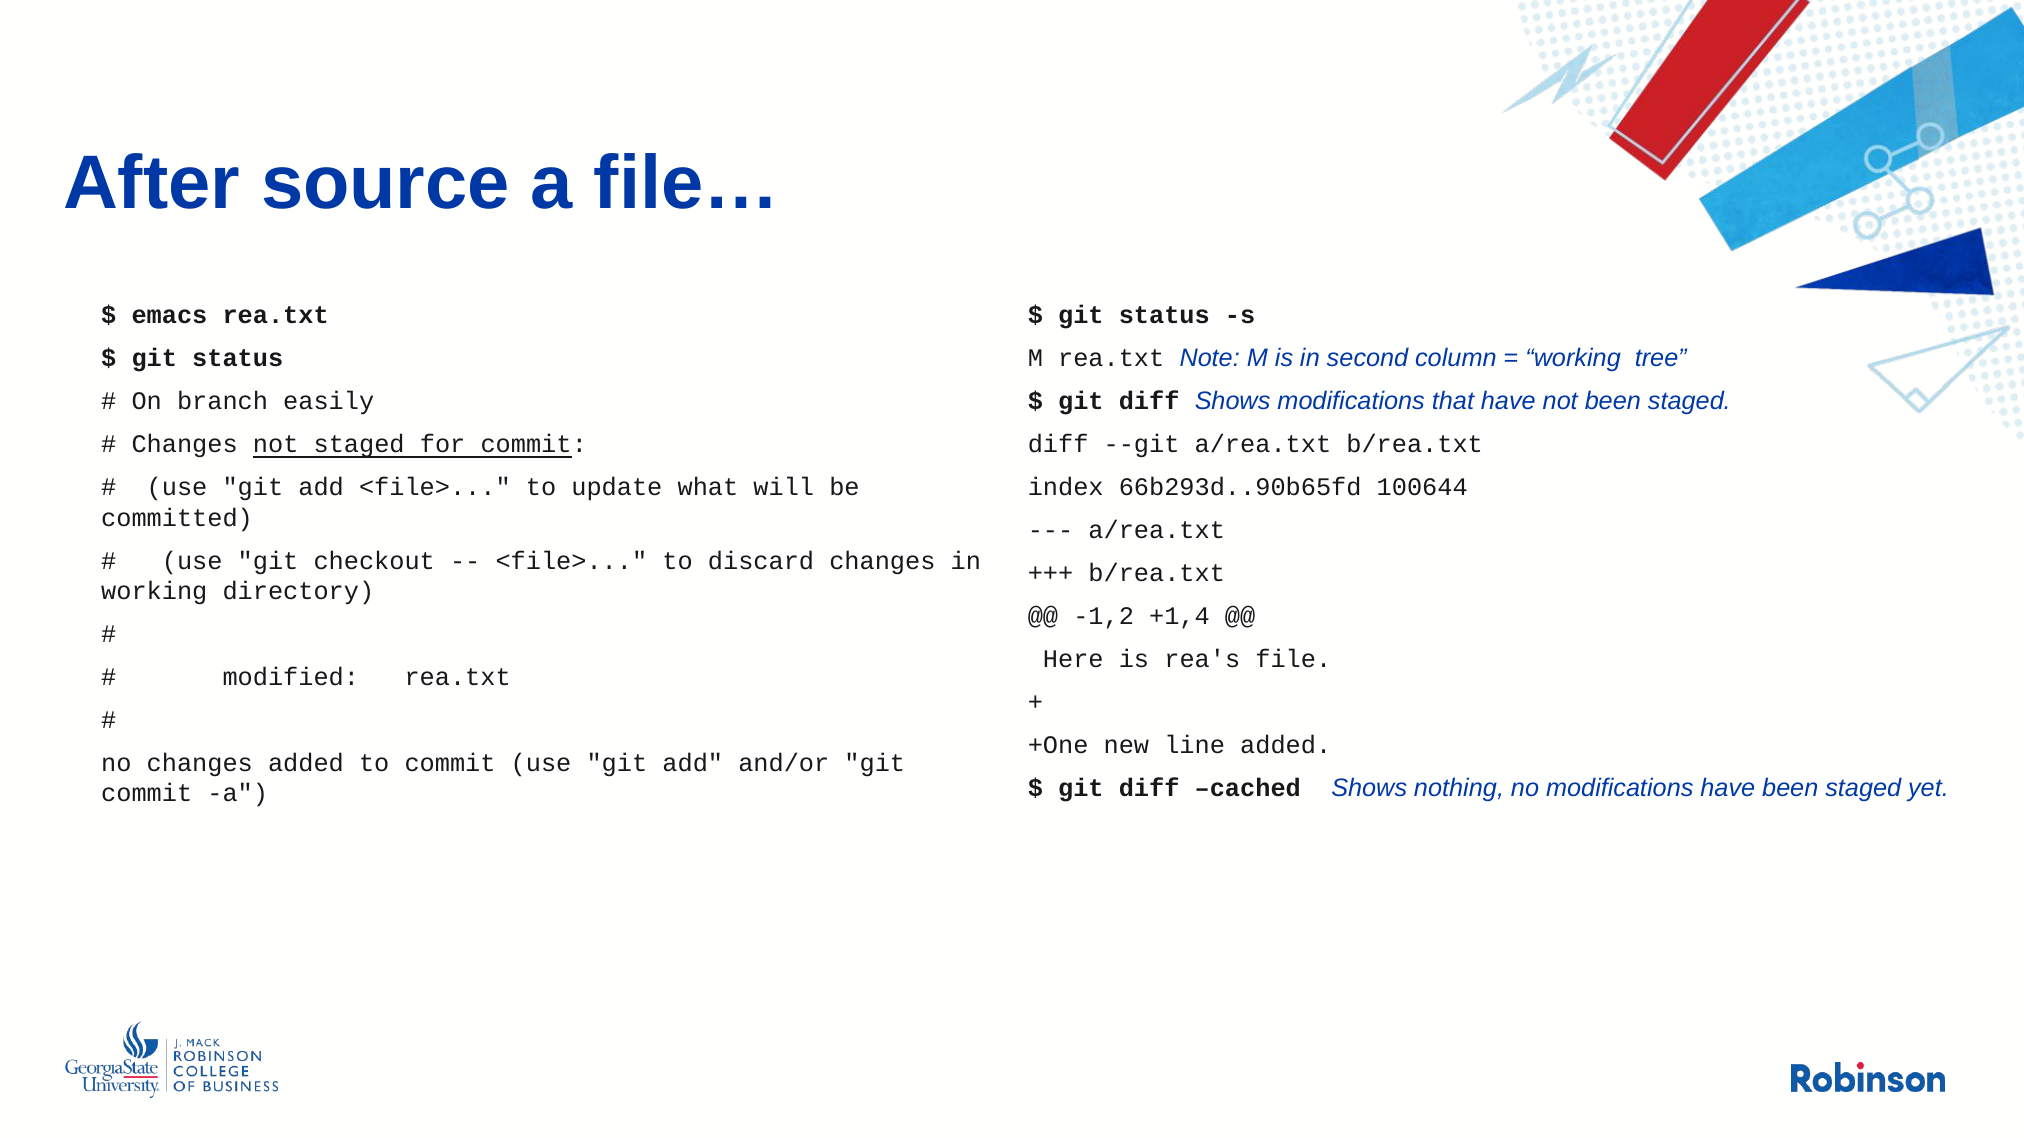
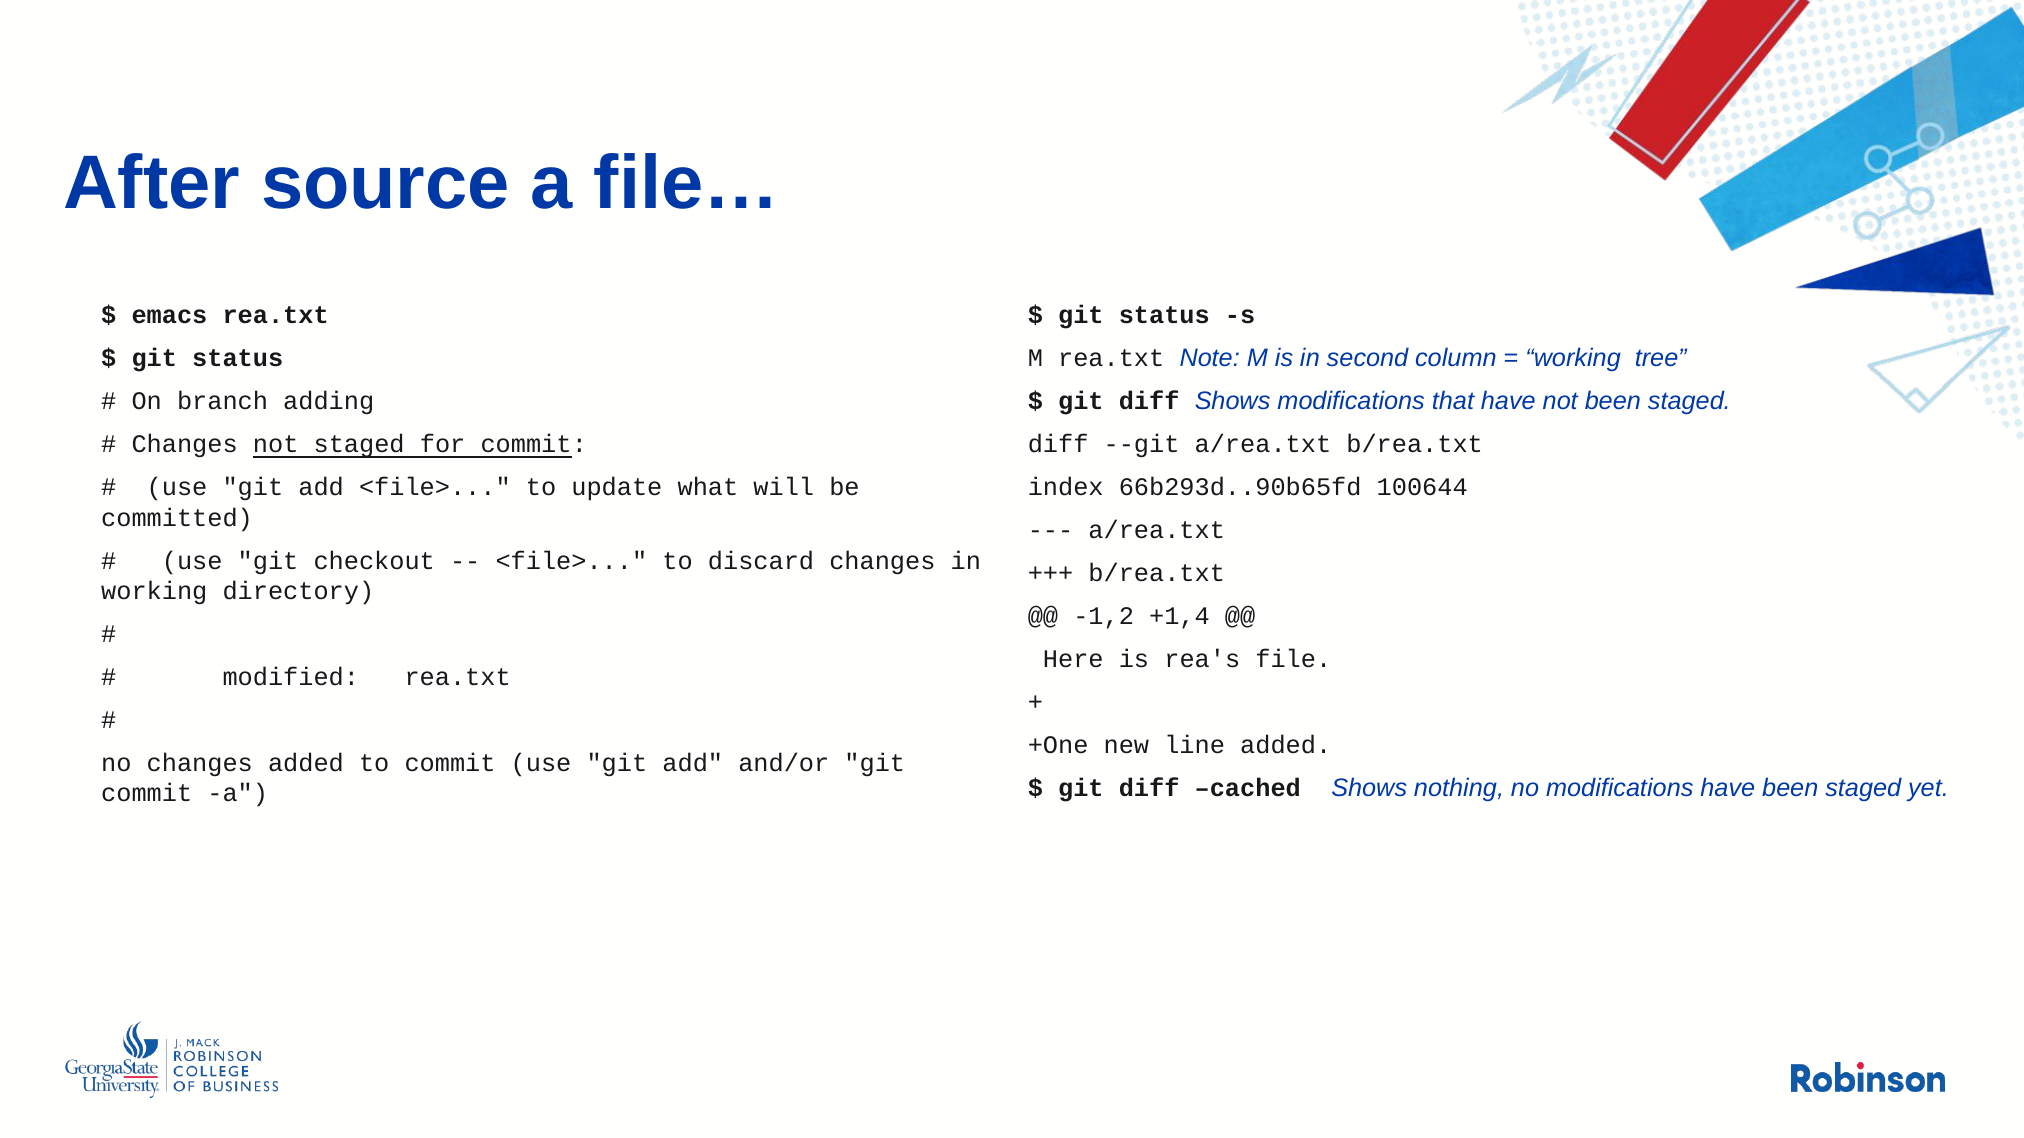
easily: easily -> adding (329, 402)
